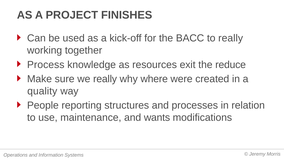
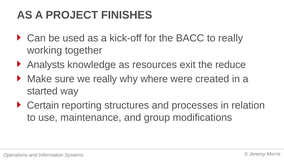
Process: Process -> Analysts (46, 65)
quality: quality -> started (42, 91)
People: People -> Certain (43, 105)
wants: wants -> group (157, 117)
